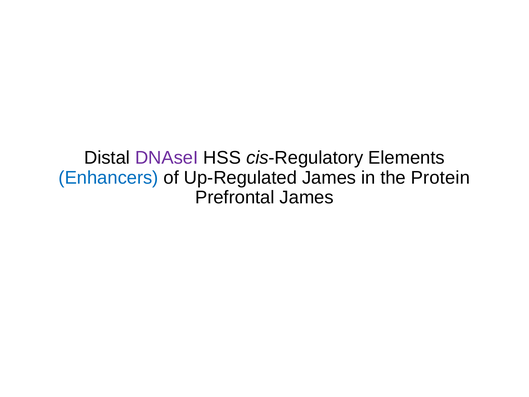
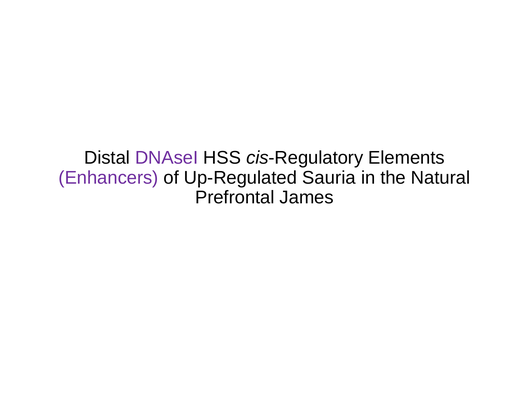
Enhancers colour: blue -> purple (109, 178)
Up-Regulated James: James -> Sauria (329, 178)
Protein: Protein -> Natural (441, 178)
